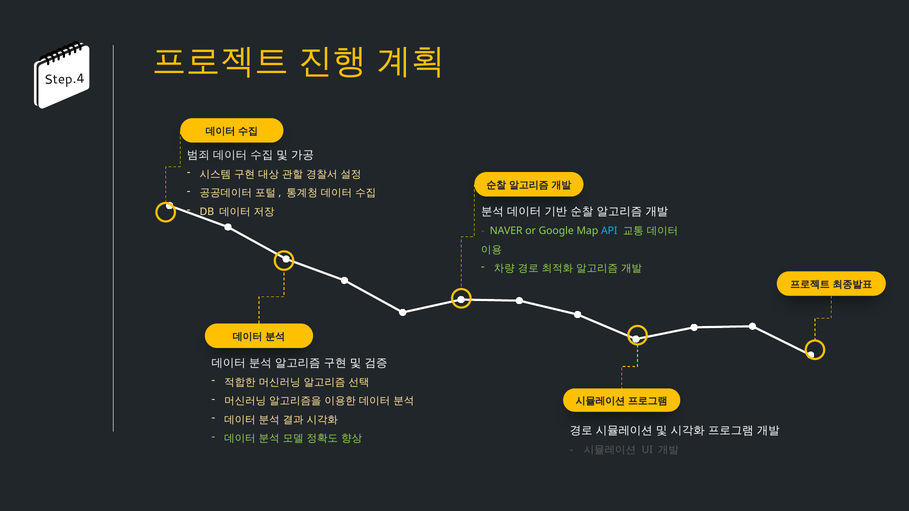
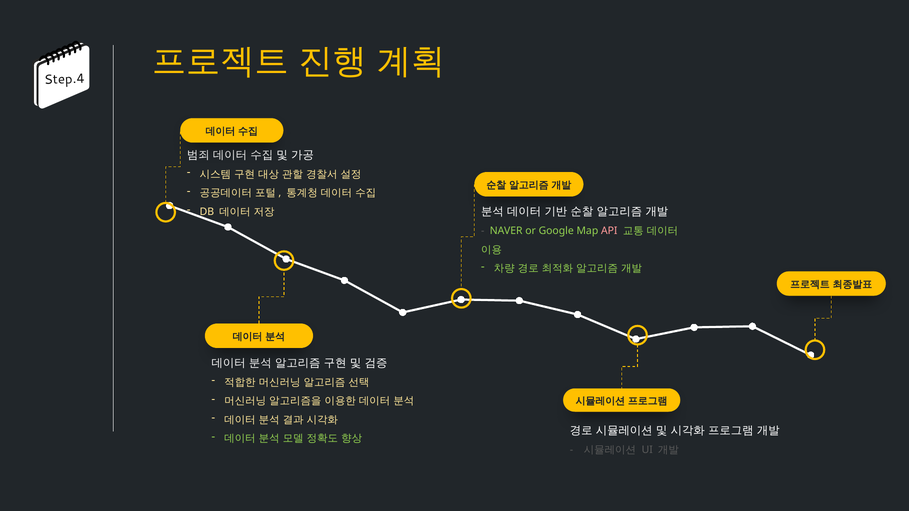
API colour: light blue -> pink (609, 231)
